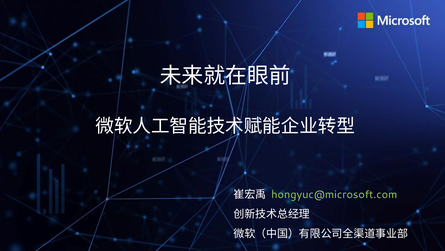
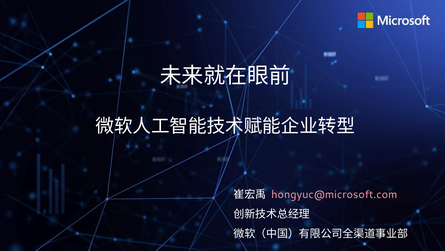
hongyuc@microsoft.com colour: light green -> pink (334, 194)
